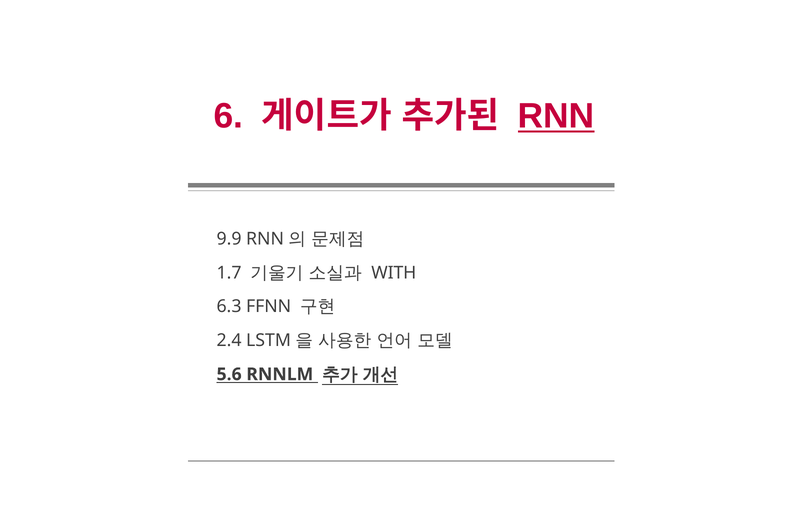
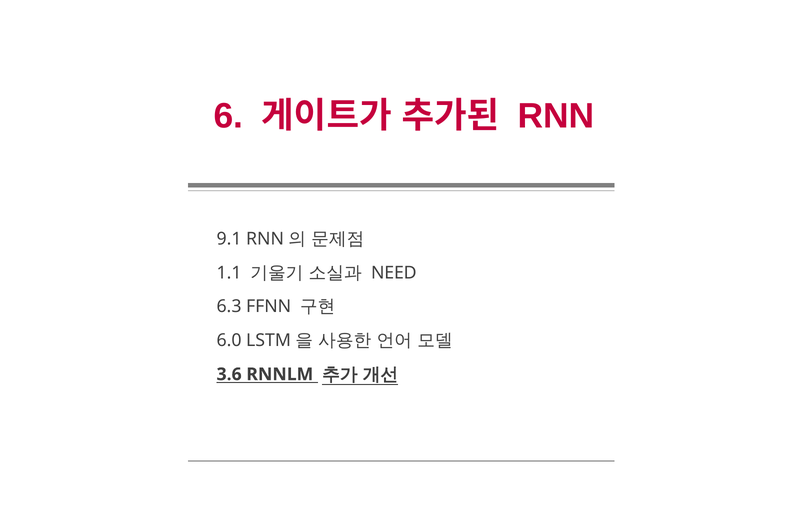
RNN underline: present -> none (556, 116)
9.9: 9.9 -> 9.1 (229, 239)
1.7: 1.7 -> 1.1 (229, 273)
WITH: WITH -> NEED (394, 273)
2.4: 2.4 -> 6.0 (229, 341)
5.6: 5.6 -> 3.6 (229, 375)
